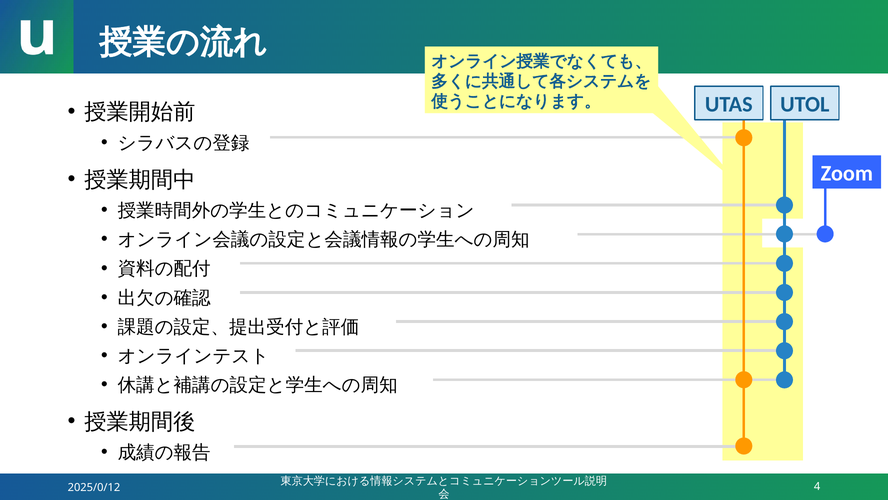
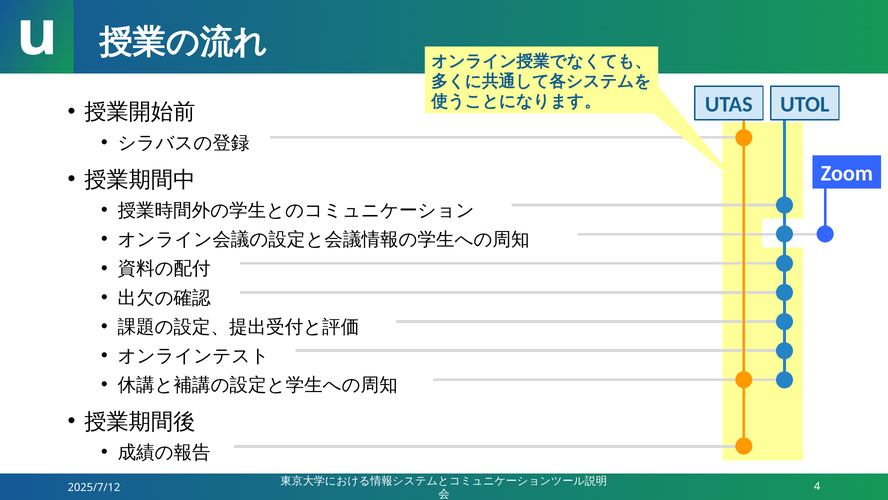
2025/0/12: 2025/0/12 -> 2025/7/12 (94, 487)
